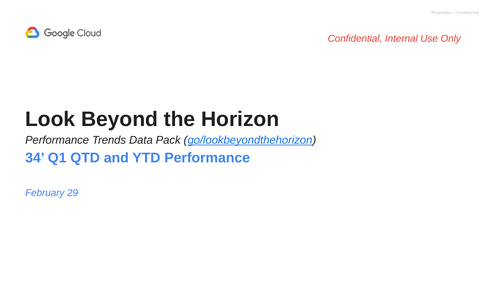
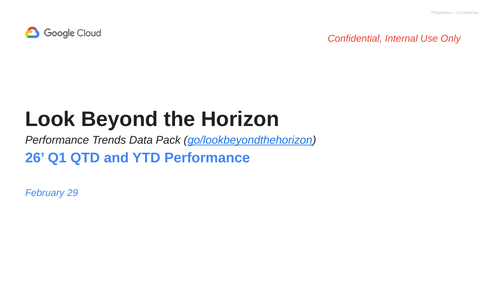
34: 34 -> 26 (35, 158)
